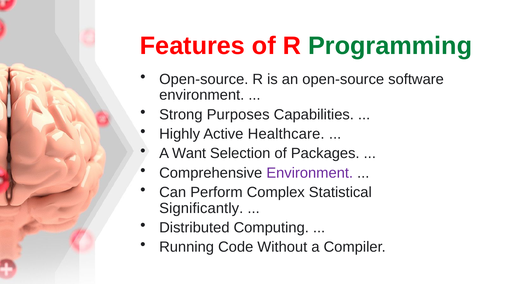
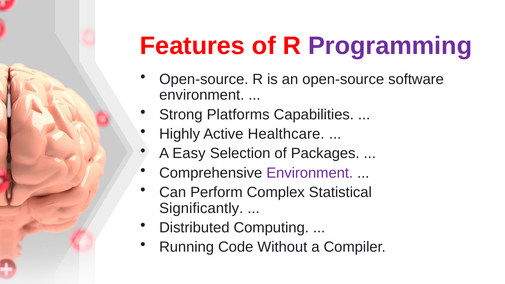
Programming colour: green -> purple (390, 46)
Purposes: Purposes -> Platforms (238, 115)
Want: Want -> Easy (189, 153)
